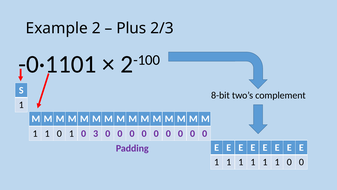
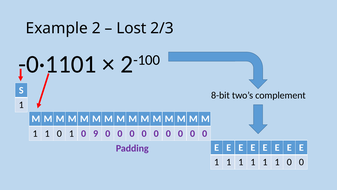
Plus: Plus -> Lost (131, 28)
3: 3 -> 9 (96, 133)
